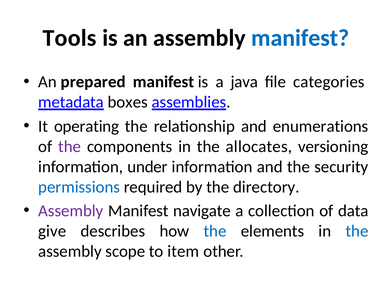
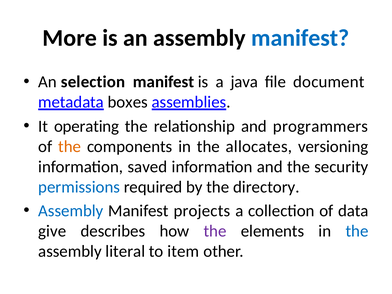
Tools: Tools -> More (70, 38)
prepared: prepared -> selection (93, 82)
categories: categories -> document (329, 82)
enumerations: enumerations -> programmers (321, 126)
the colour: purple -> orange (70, 146)
under: under -> saved (147, 167)
Assembly colour: purple -> blue (71, 211)
navigate: navigate -> projects (202, 211)
the colour: blue -> purple (215, 231)
scope: scope -> literal (125, 251)
